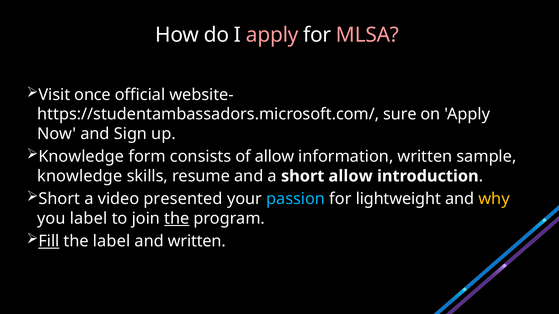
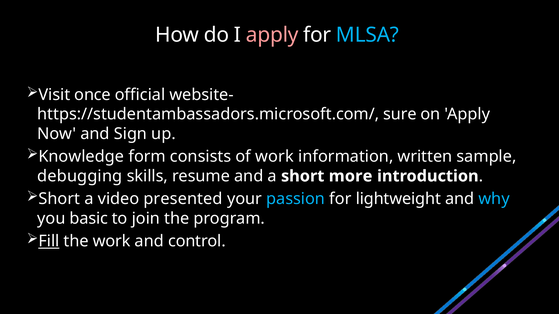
MLSA colour: pink -> light blue (367, 35)
of allow: allow -> work (274, 157)
knowledge: knowledge -> debugging (80, 176)
short allow: allow -> more (351, 176)
why colour: yellow -> light blue (494, 199)
you label: label -> basic (89, 219)
the underline: present -> none (177, 219)
the label: label -> work (112, 242)
and written: written -> control (197, 242)
